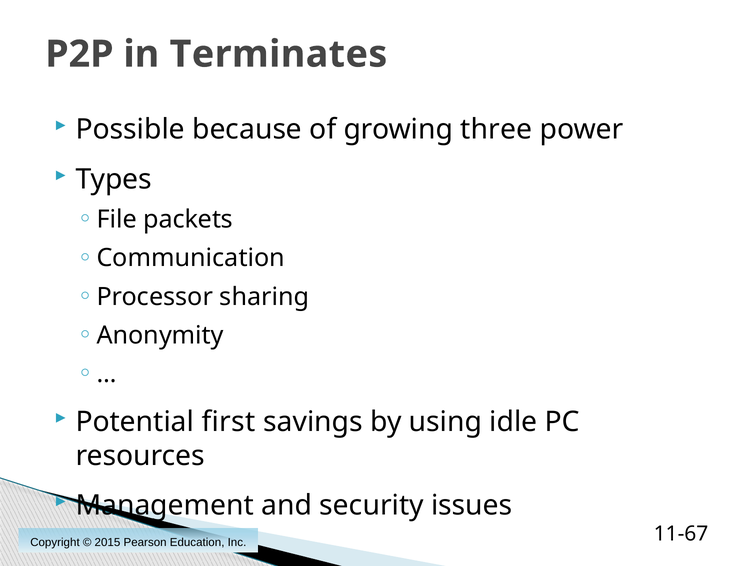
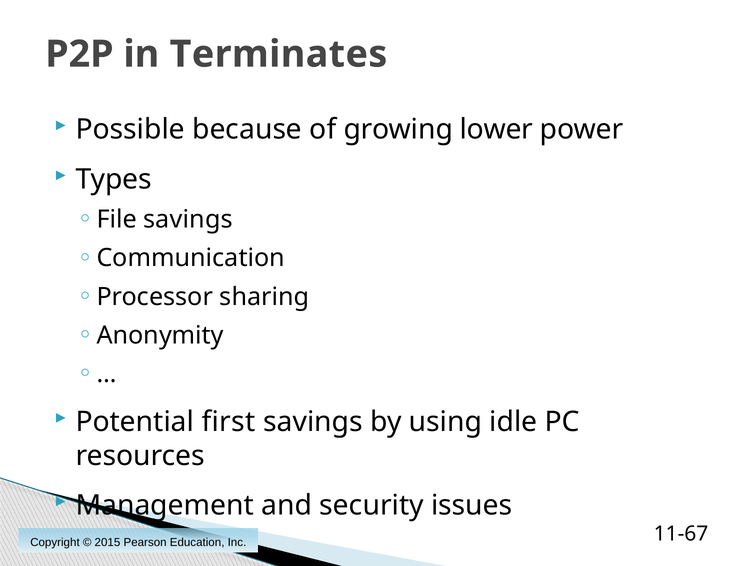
three: three -> lower (497, 130)
File packets: packets -> savings (188, 220)
